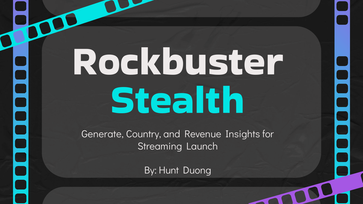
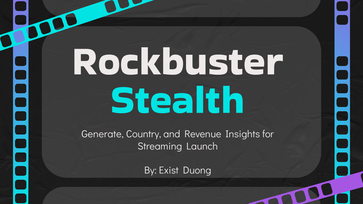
Hunt: Hunt -> Exist (169, 171)
